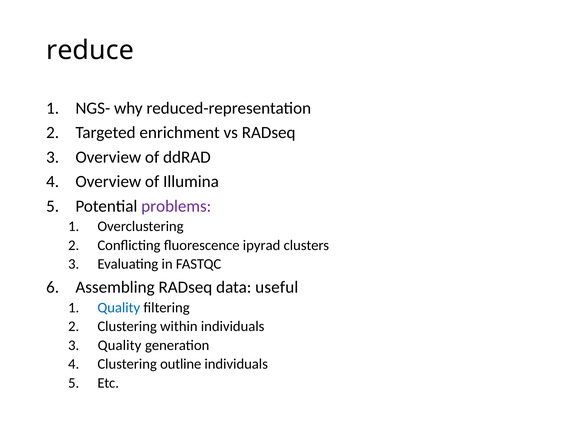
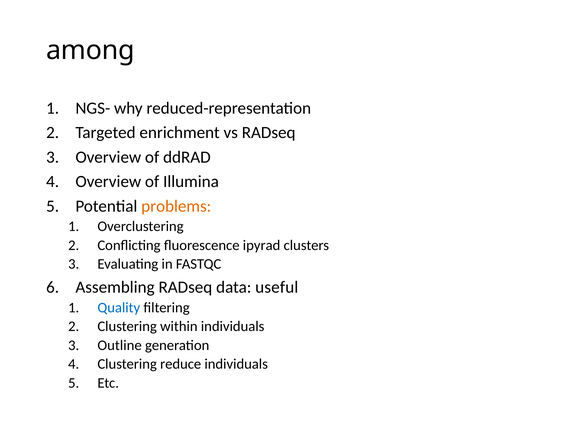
reduce: reduce -> among (90, 50)
problems colour: purple -> orange (176, 206)
Quality: Quality -> Outline (120, 346)
outline: outline -> reduce (181, 364)
